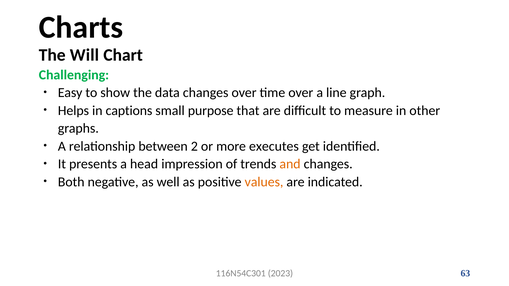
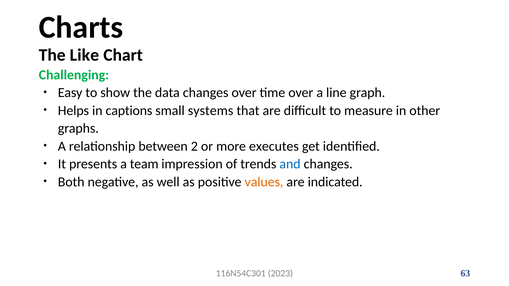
Will: Will -> Like (84, 55)
purpose: purpose -> systems (211, 111)
head: head -> team (144, 164)
and colour: orange -> blue (290, 164)
